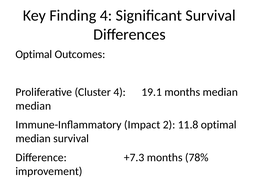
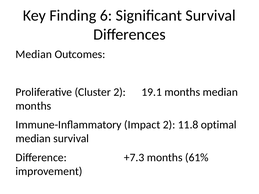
Finding 4: 4 -> 6 (106, 16)
Optimal: Optimal -> Median (34, 54)
Cluster 4: 4 -> 2 (120, 92)
median: median -> months (33, 106)
78%: 78% -> 61% (197, 158)
